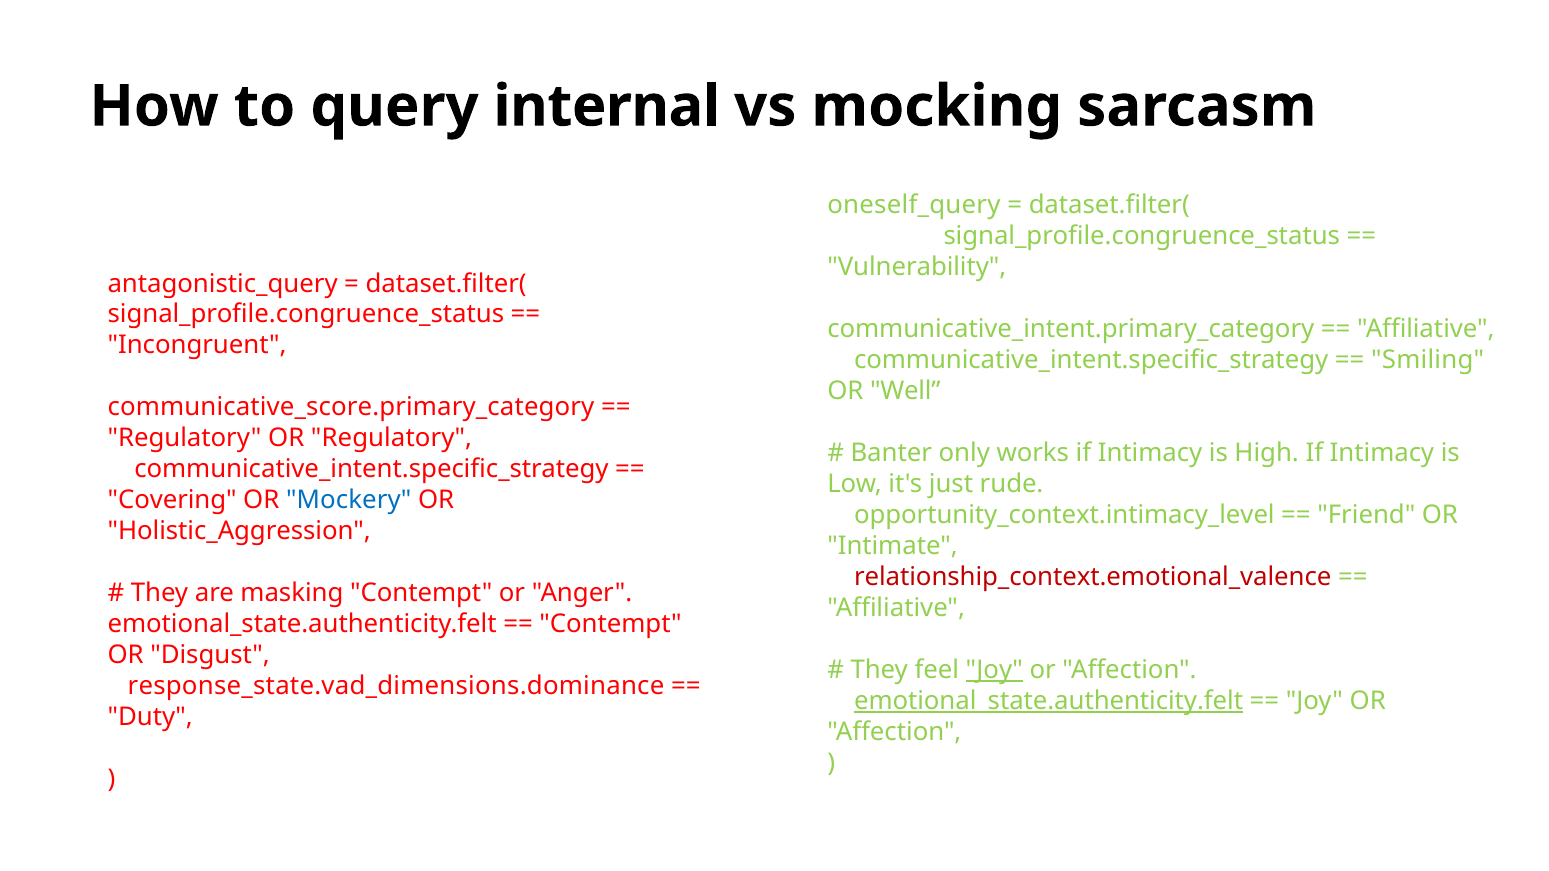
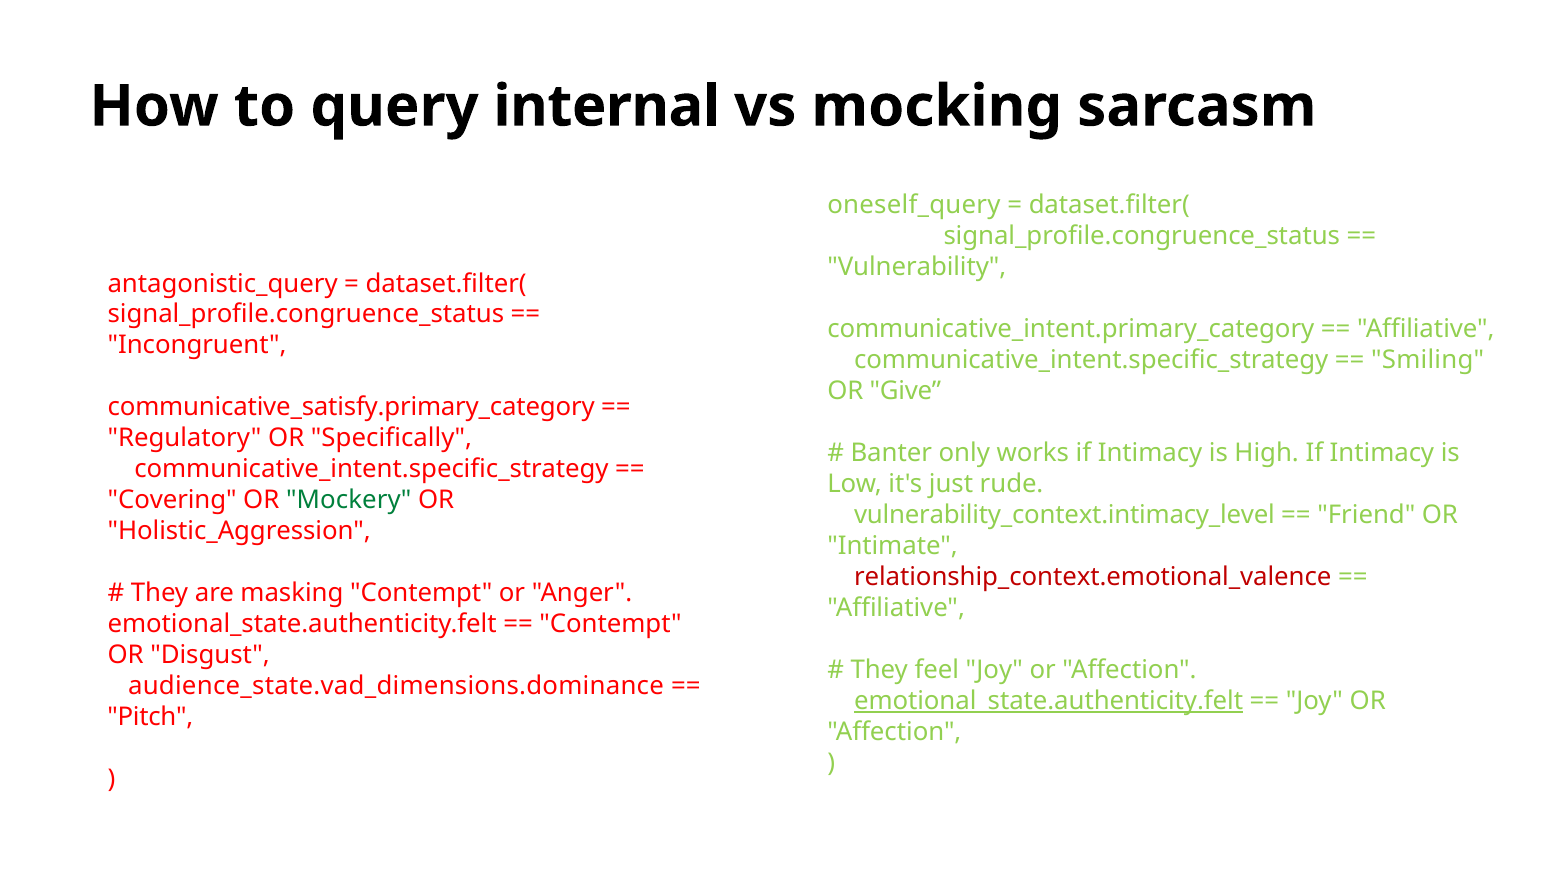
Well: Well -> Give (905, 391)
communicative_score.primary_category: communicative_score.primary_category -> communicative_satisfy.primary_category (351, 407)
OR Regulatory: Regulatory -> Specifically (392, 438)
Mockery colour: blue -> green (349, 500)
opportunity_context.intimacy_level: opportunity_context.intimacy_level -> vulnerability_context.intimacy_level (1064, 515)
Joy underline: present -> none (994, 670)
response_state.vad_dimensions.dominance: response_state.vad_dimensions.dominance -> audience_state.vad_dimensions.dominance (396, 686)
Duty: Duty -> Pitch (150, 717)
